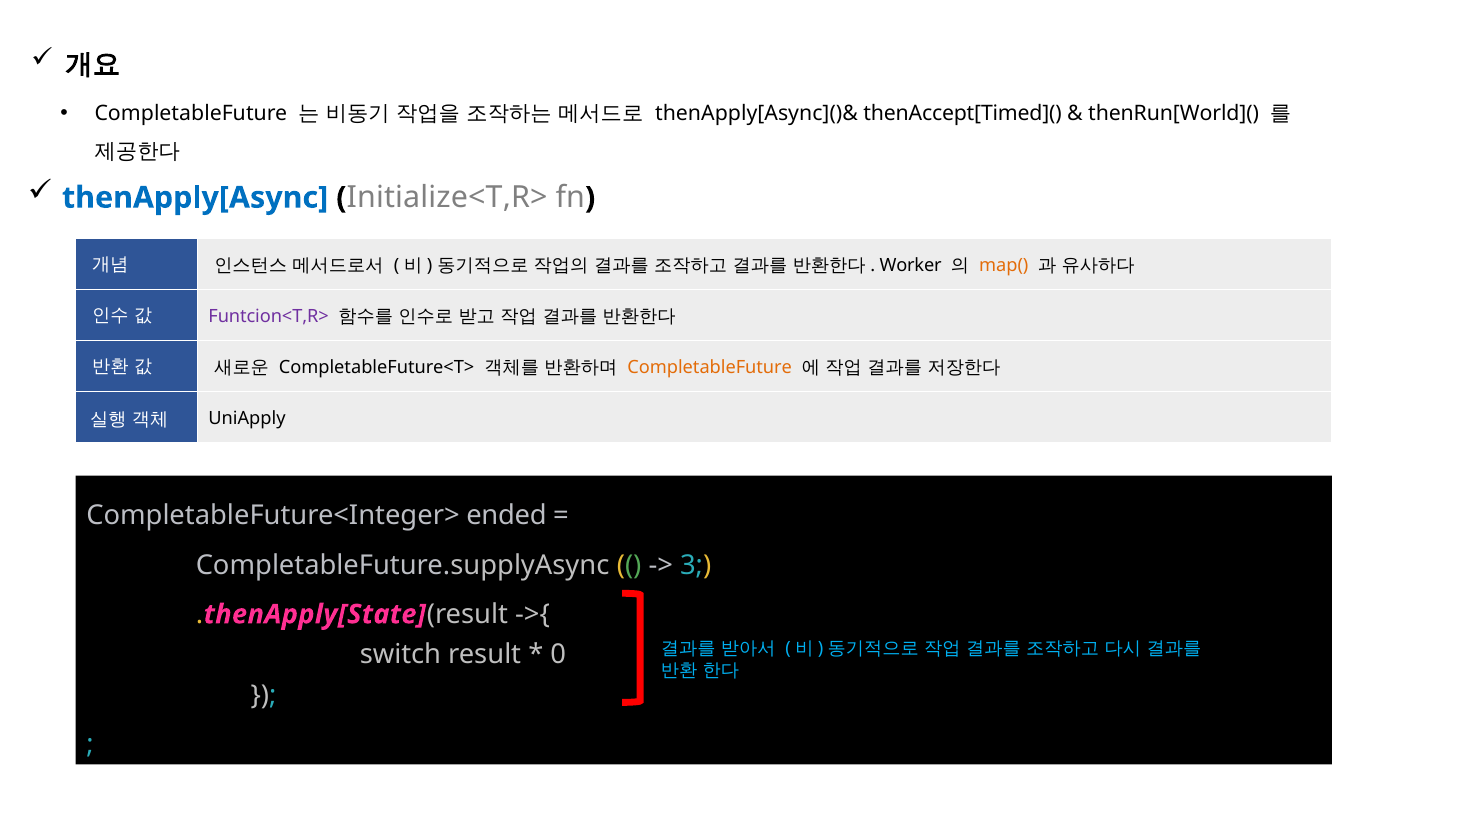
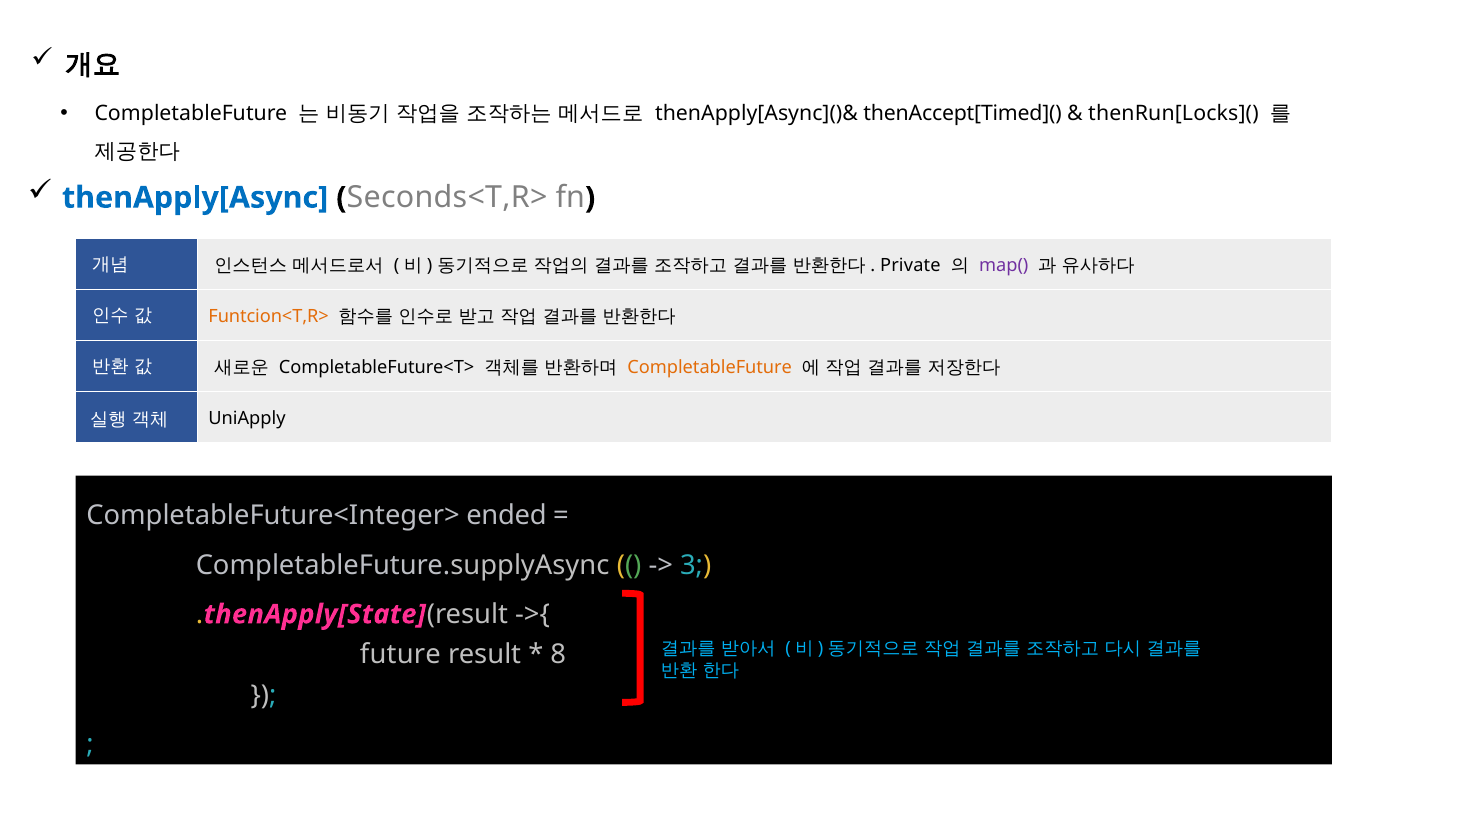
thenRun[World](: thenRun[World]( -> thenRun[Locks]( (1173, 113)
Initialize<T,R>: Initialize<T,R> -> Seconds<T,R> (447, 198)
Worker: Worker -> Private (910, 265)
map( colour: orange -> purple (1004, 265)
Funtcion<T,R> colour: purple -> orange (269, 316)
switch: switch -> future (400, 654)
0: 0 -> 8 (558, 654)
